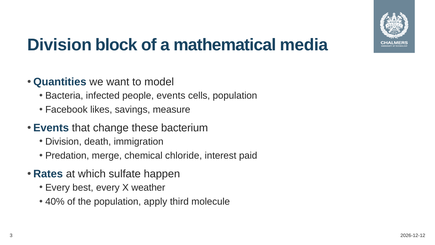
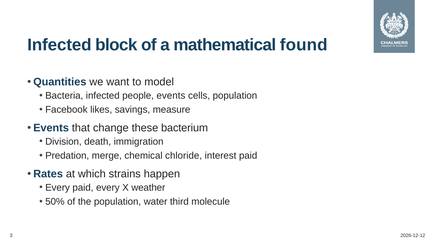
Division: Division -> Infected (59, 45)
media: media -> found (304, 45)
sulfate: sulfate -> strains (125, 174)
Every best: best -> paid (83, 187)
40%: 40% -> 50% (55, 201)
apply: apply -> water (156, 201)
